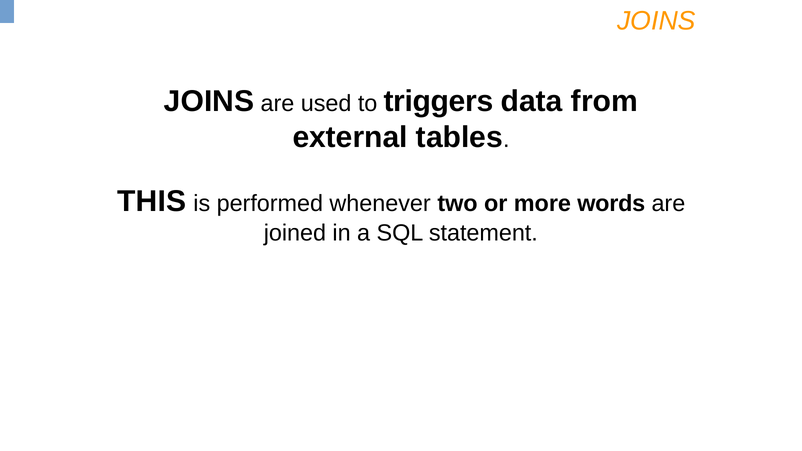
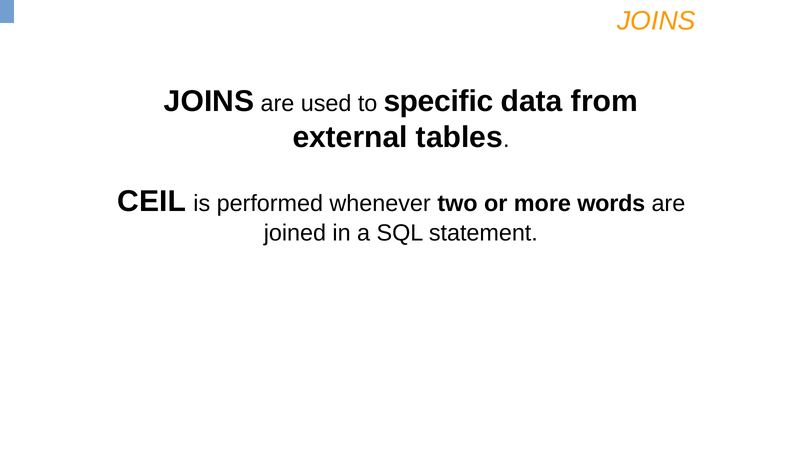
triggers: triggers -> specific (438, 101)
THIS: THIS -> CEIL (152, 202)
